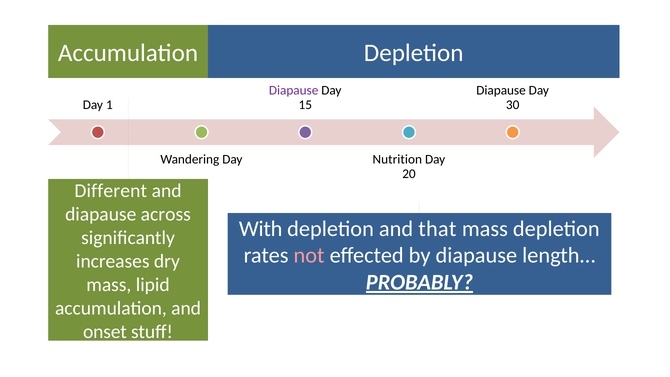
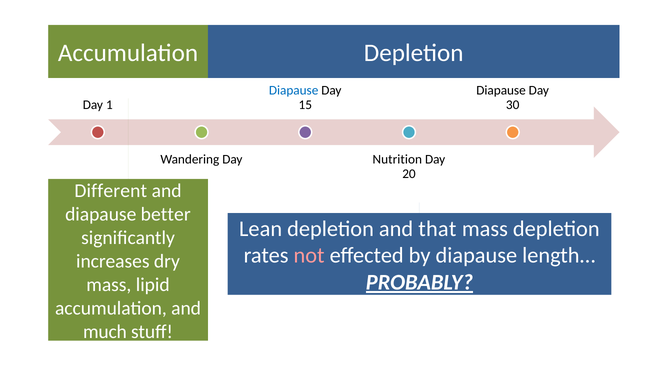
Diapause colour: purple -> blue (294, 90)
across: across -> better (166, 214)
With: With -> Lean (261, 229)
onset: onset -> much (105, 331)
